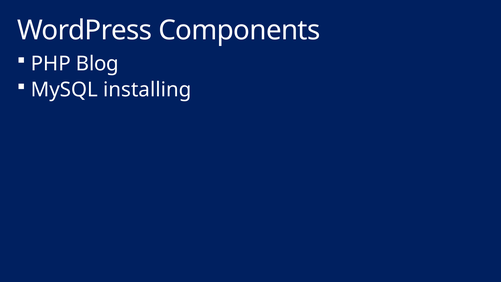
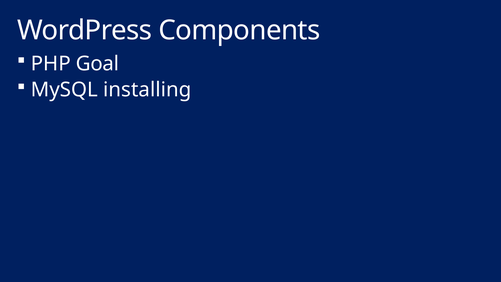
Blog: Blog -> Goal (97, 64)
